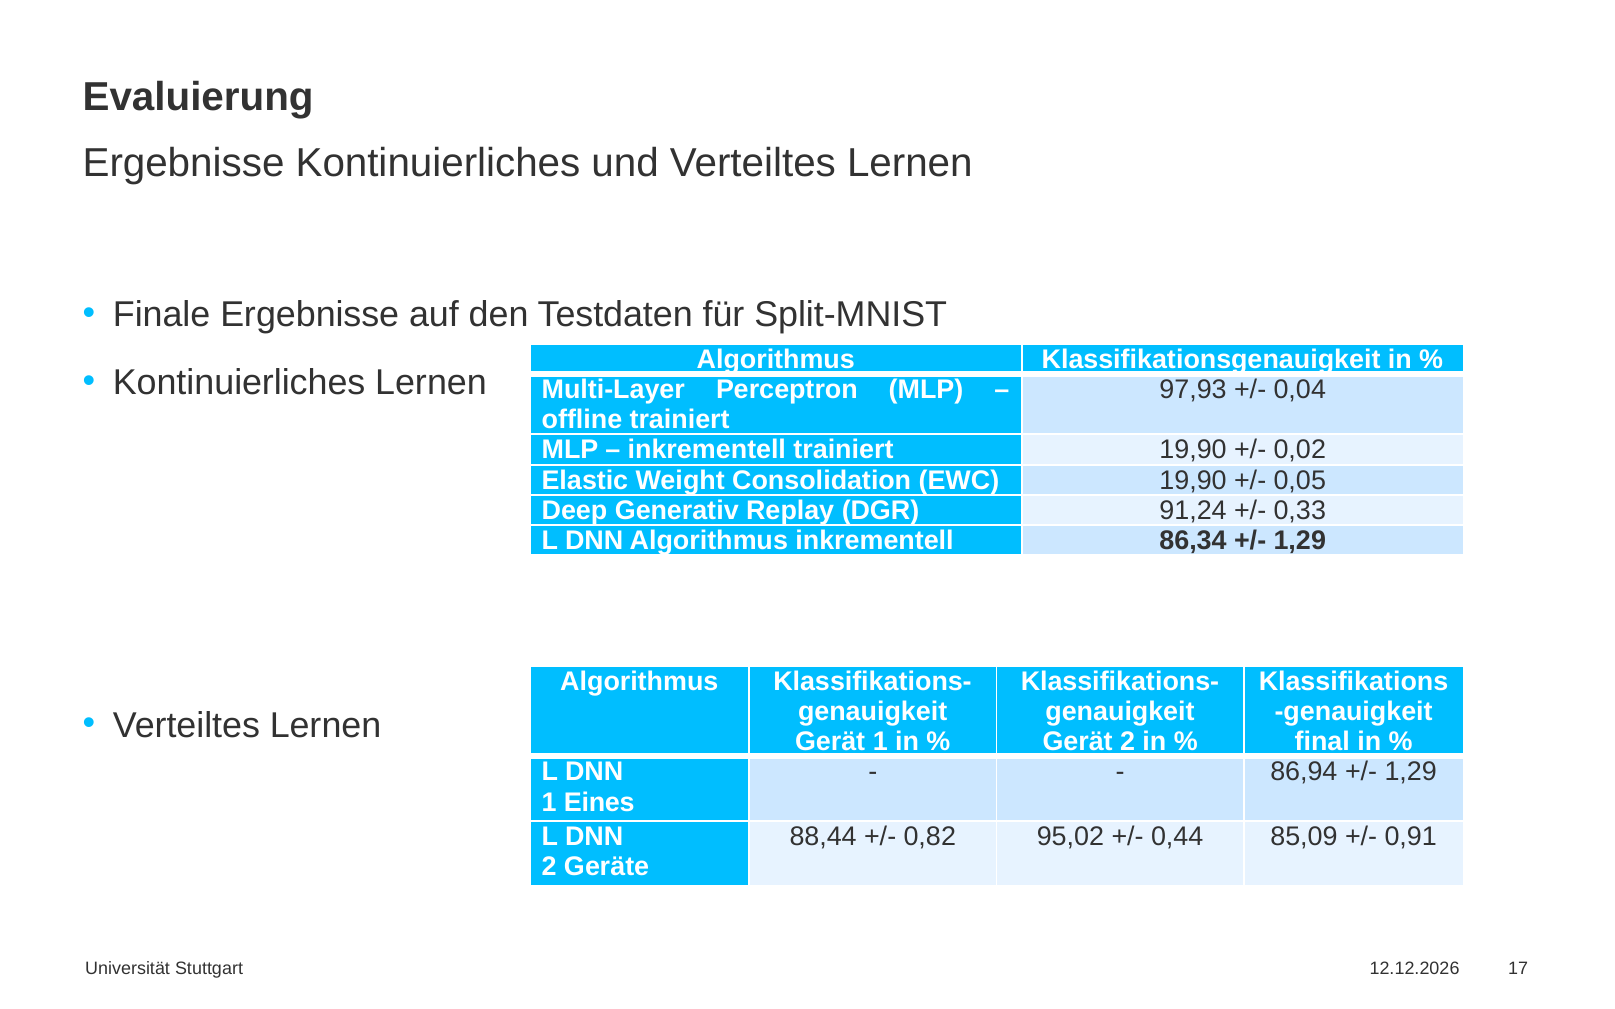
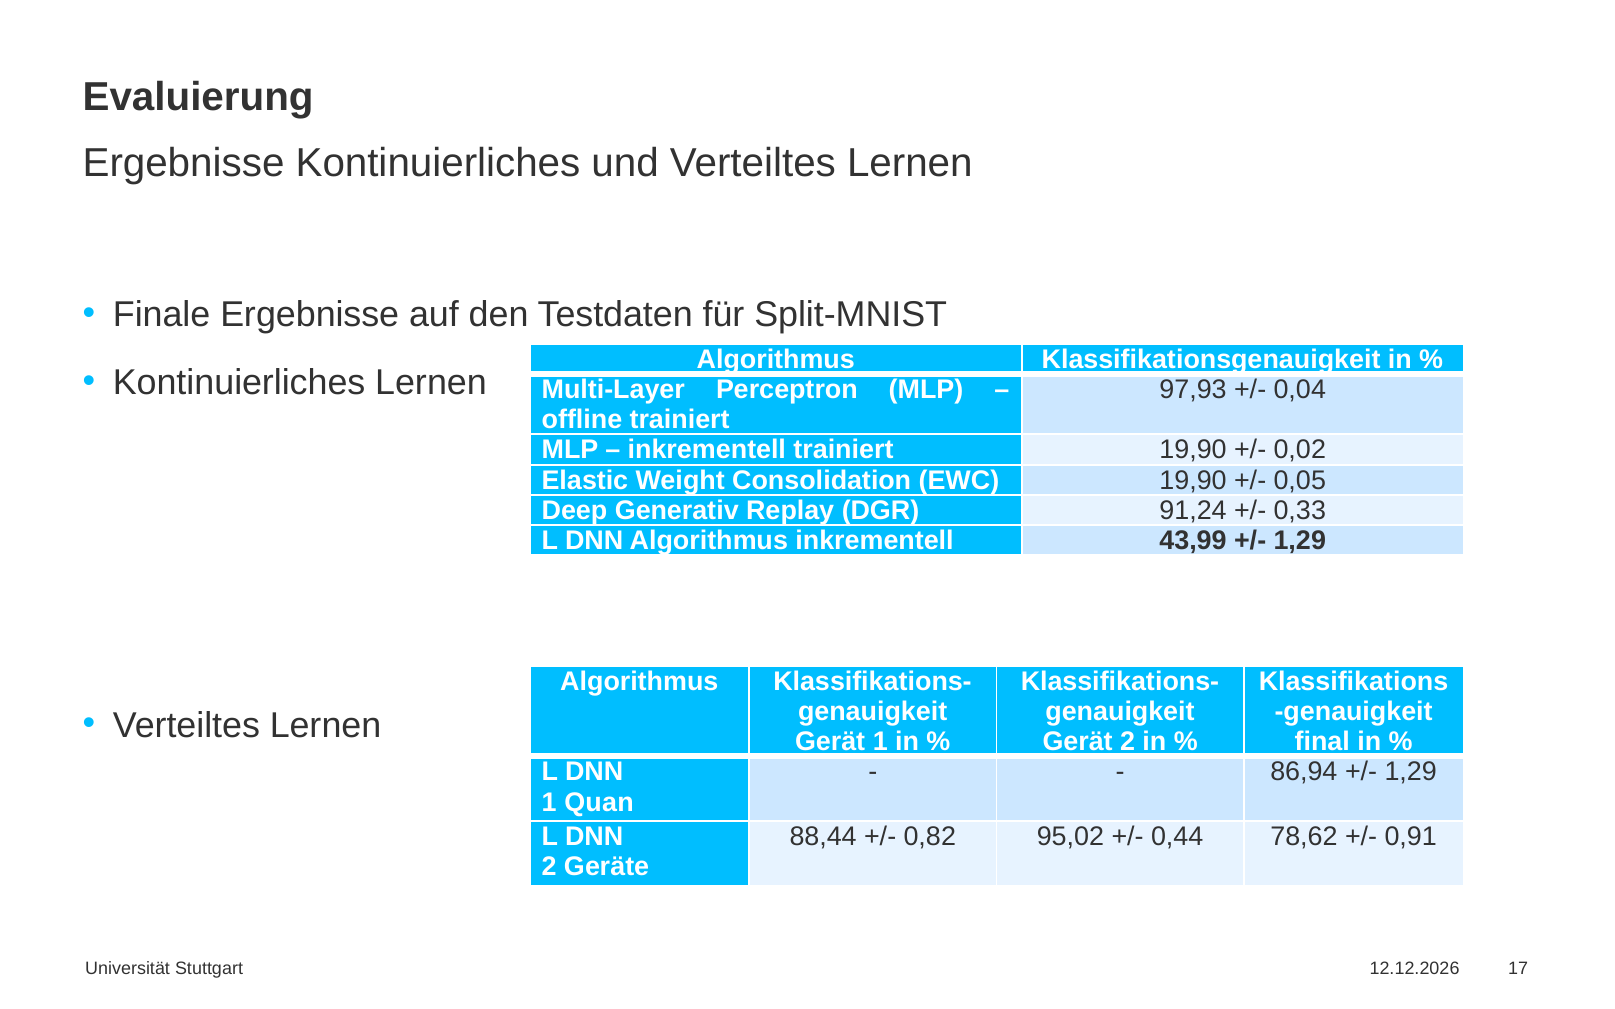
86,34: 86,34 -> 43,99 (1193, 541)
Eines: Eines -> Quan (599, 802)
85,09: 85,09 -> 78,62 (1304, 837)
